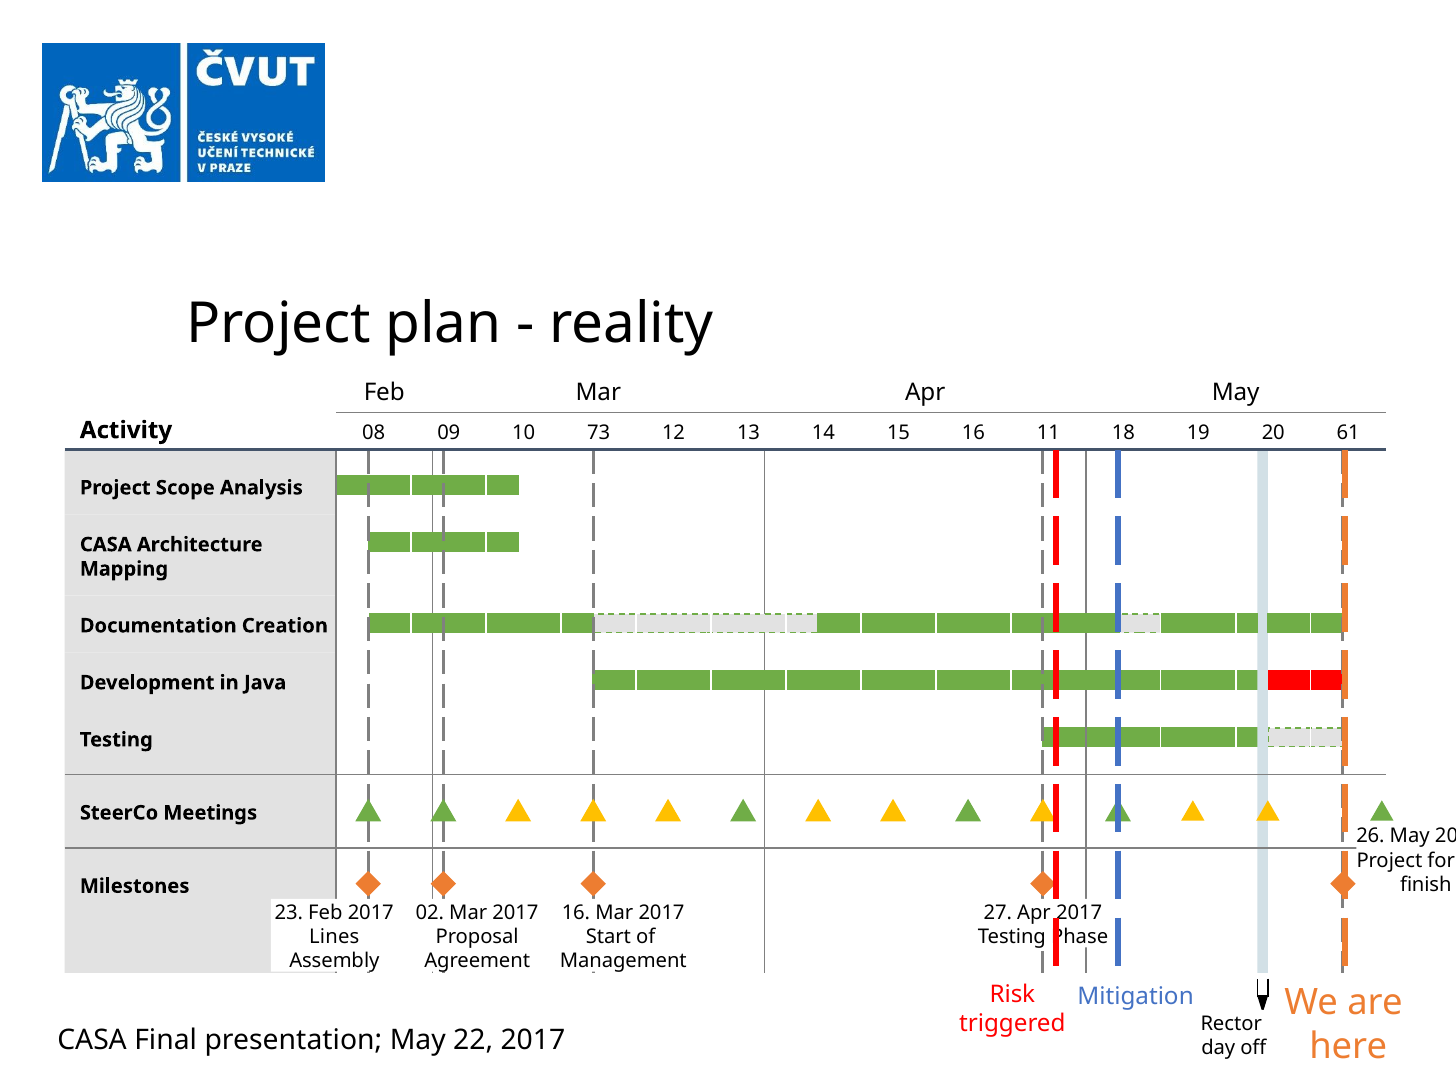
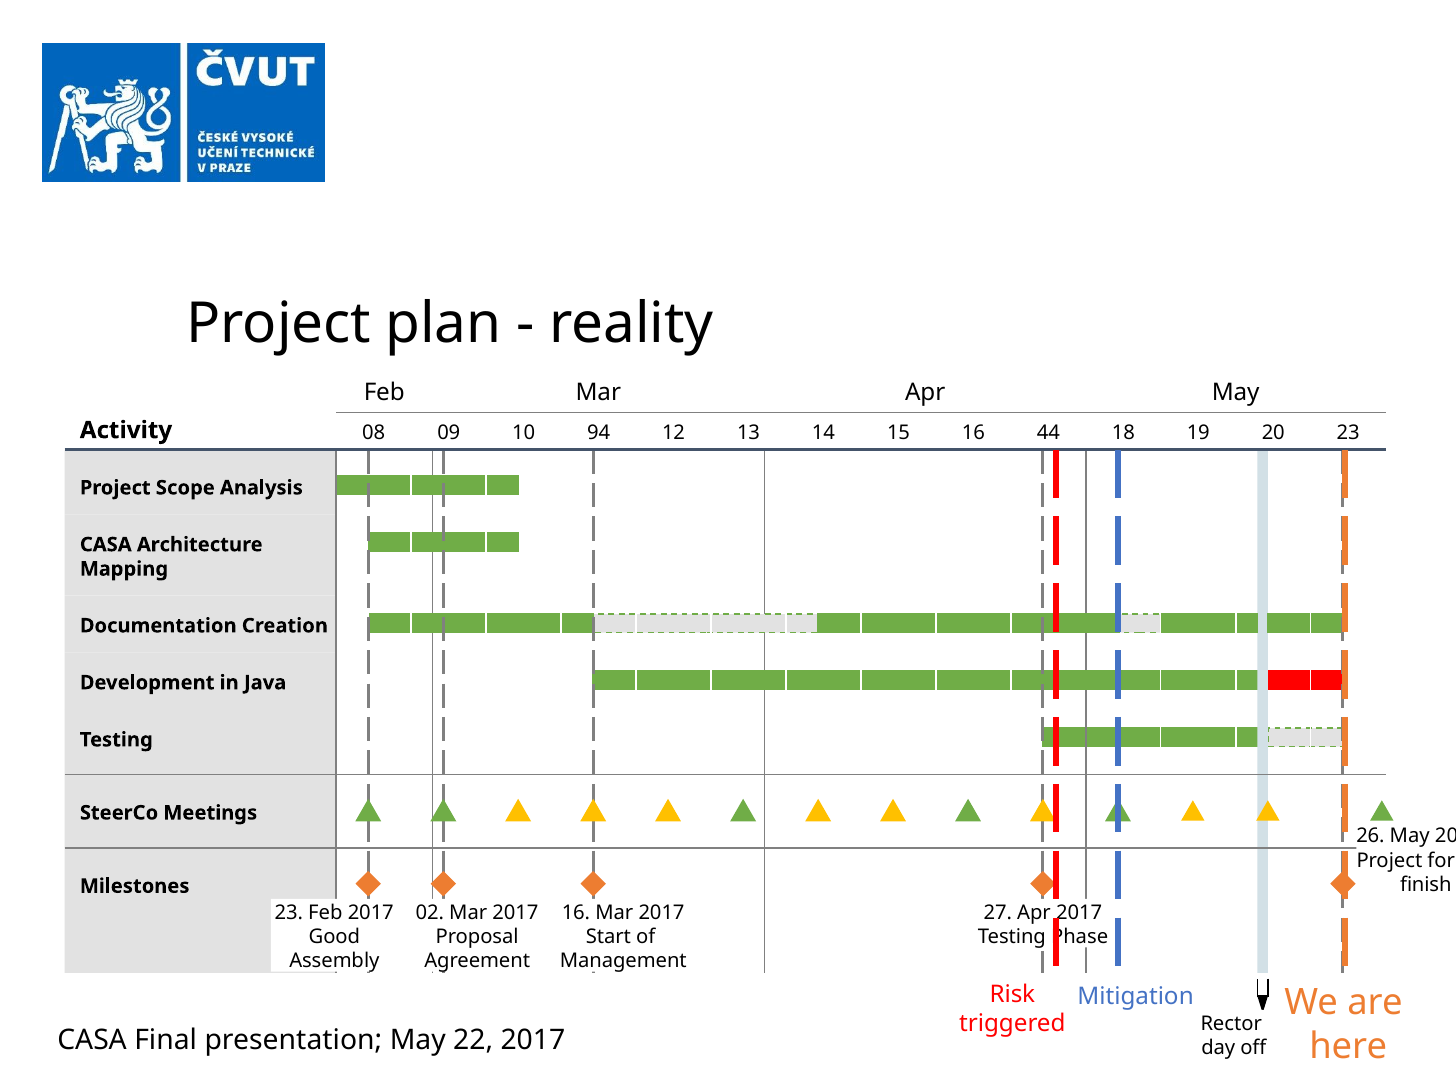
73: 73 -> 94 (599, 432)
11: 11 -> 44 (1048, 432)
20 61: 61 -> 23 (1348, 432)
Lines: Lines -> Good (334, 937)
